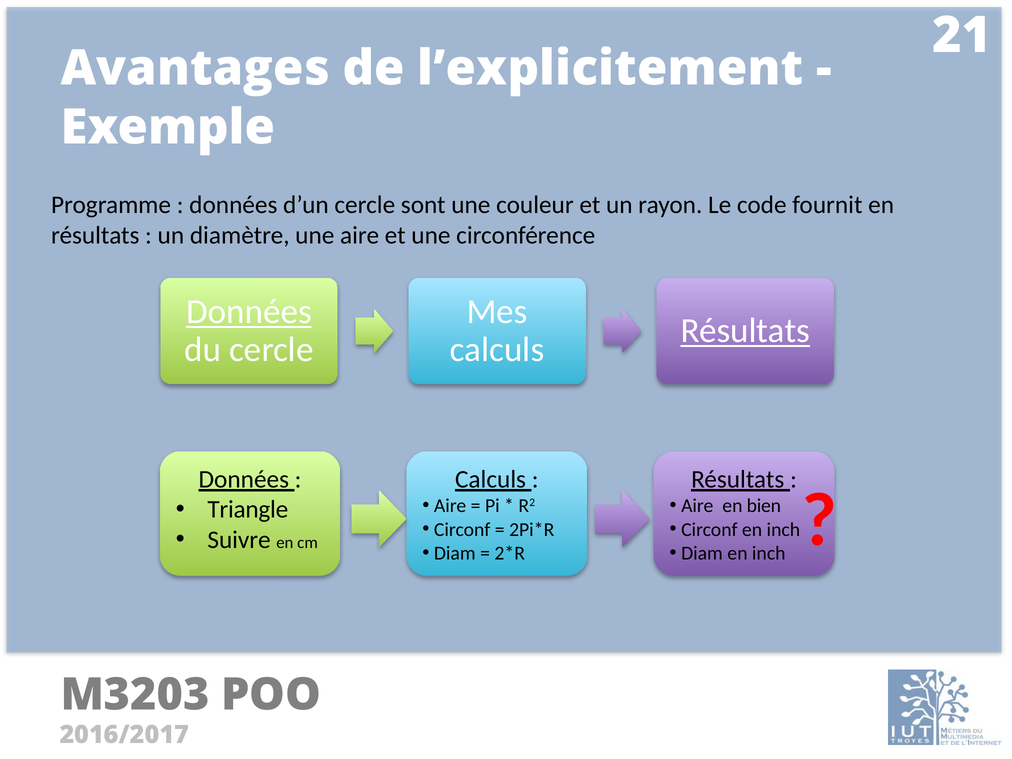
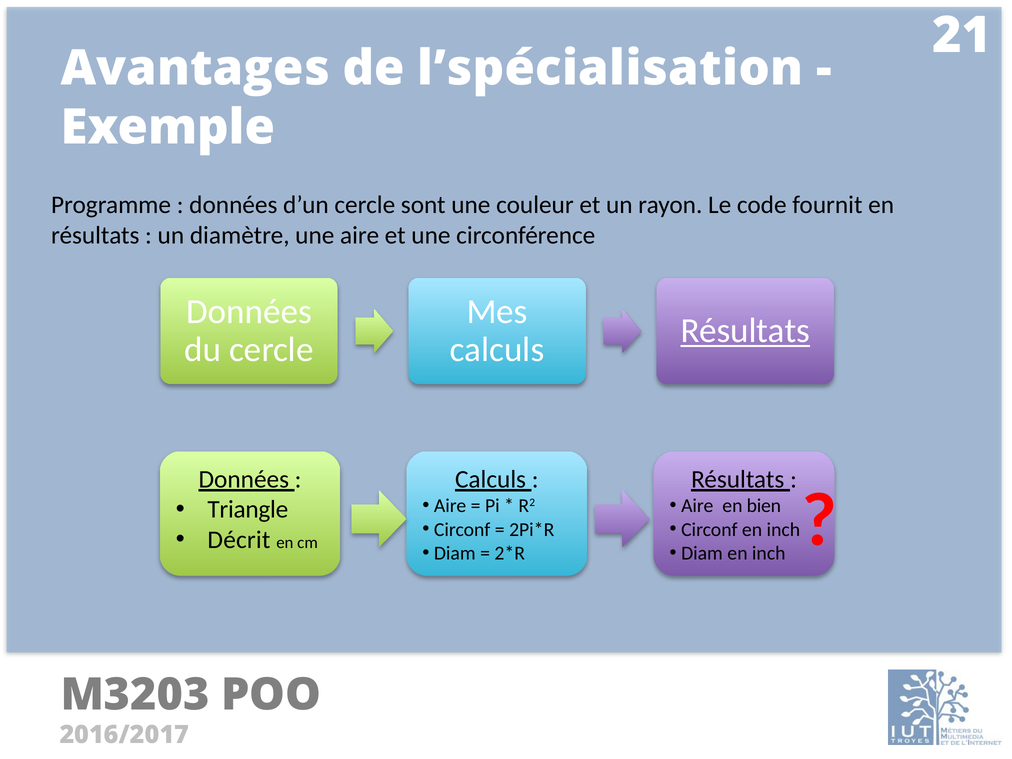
l’explicitement: l’explicitement -> l’spécialisation (610, 68)
Données underline: present -> none (249, 312)
Suivre: Suivre -> Décrit (239, 540)
